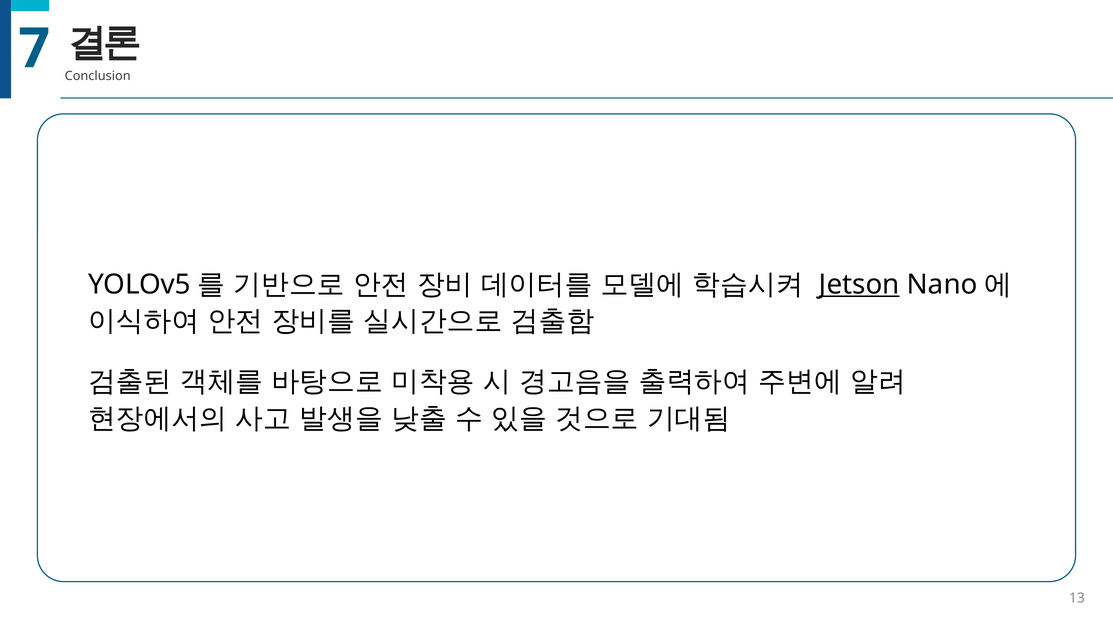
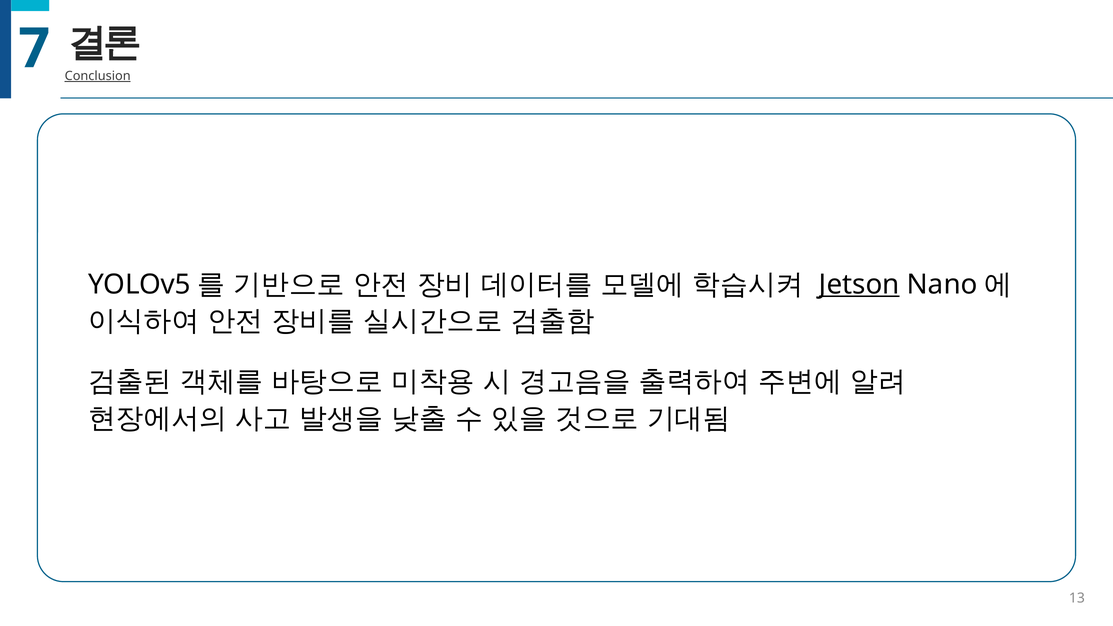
Conclusion underline: none -> present (98, 76)
